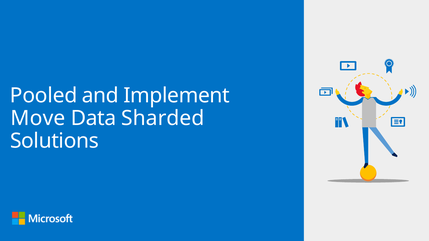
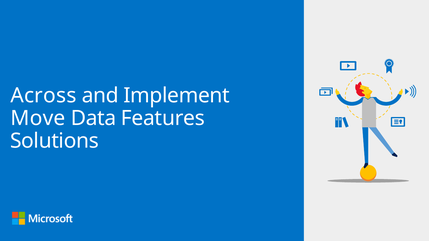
Pooled: Pooled -> Across (43, 96)
Sharded: Sharded -> Features (163, 118)
